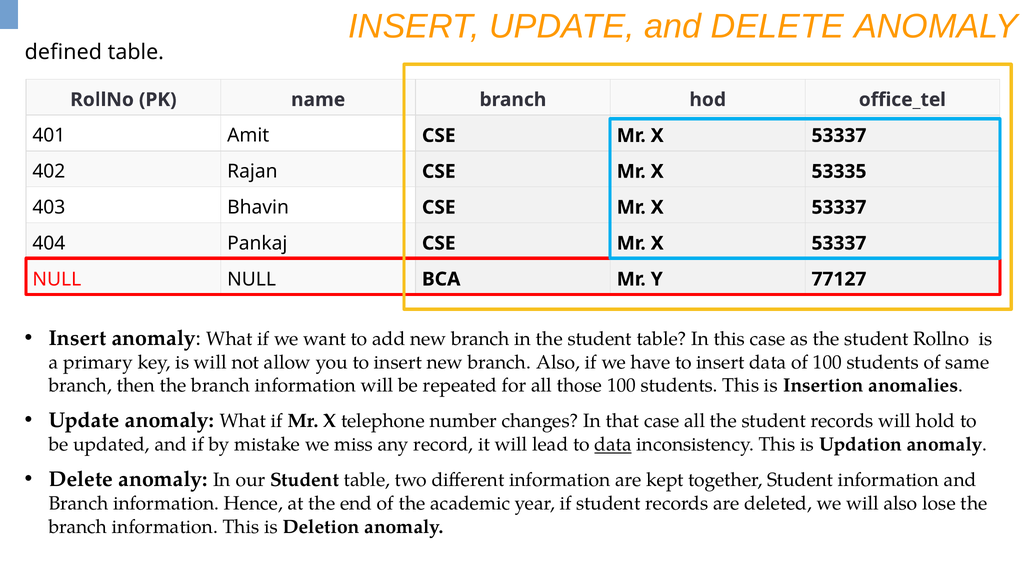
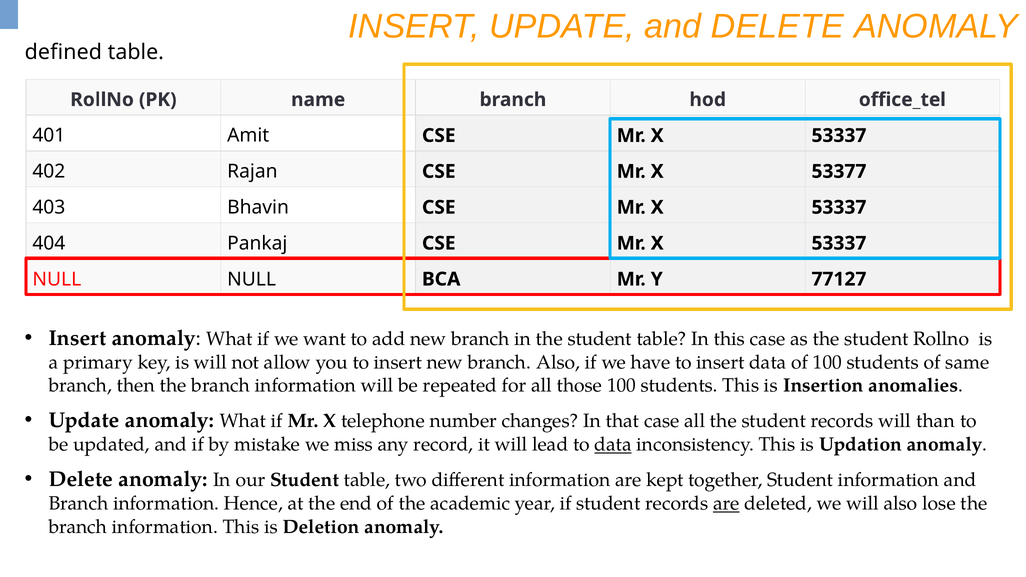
53335: 53335 -> 53377 (839, 172)
hold: hold -> than (935, 421)
are underline: none -> present (726, 504)
